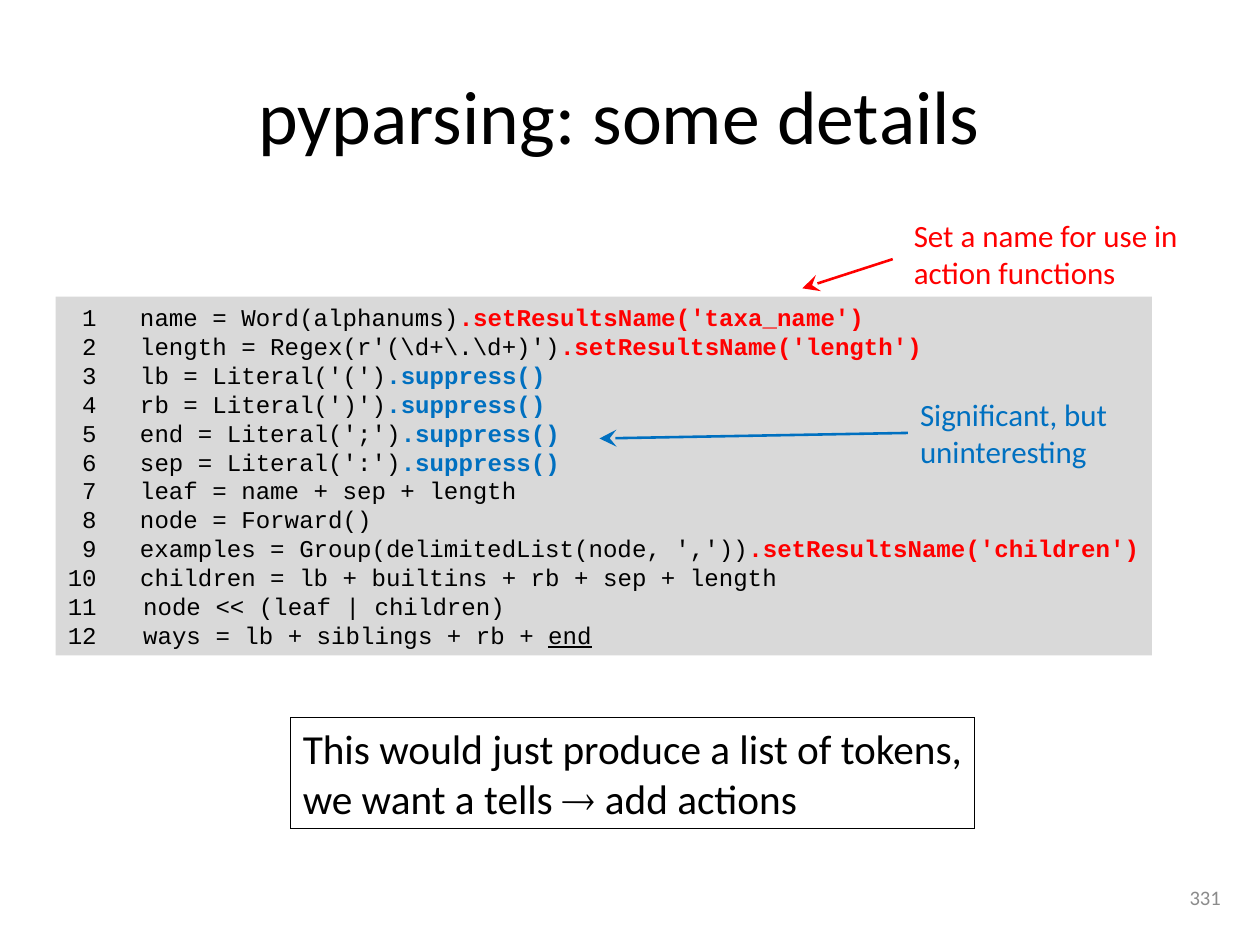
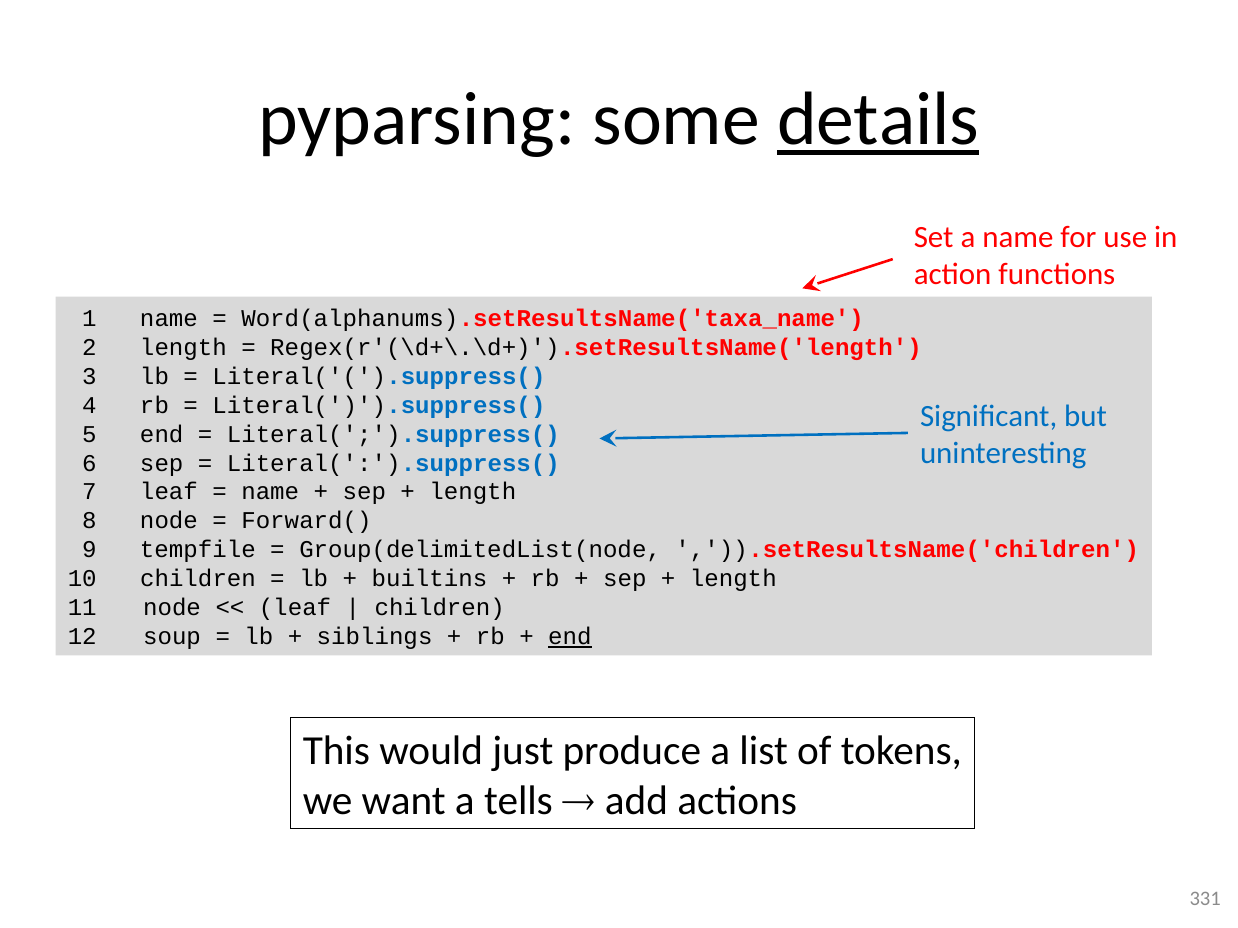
details underline: none -> present (878, 120)
examples: examples -> tempfile (198, 550)
ways: ways -> soup (172, 637)
